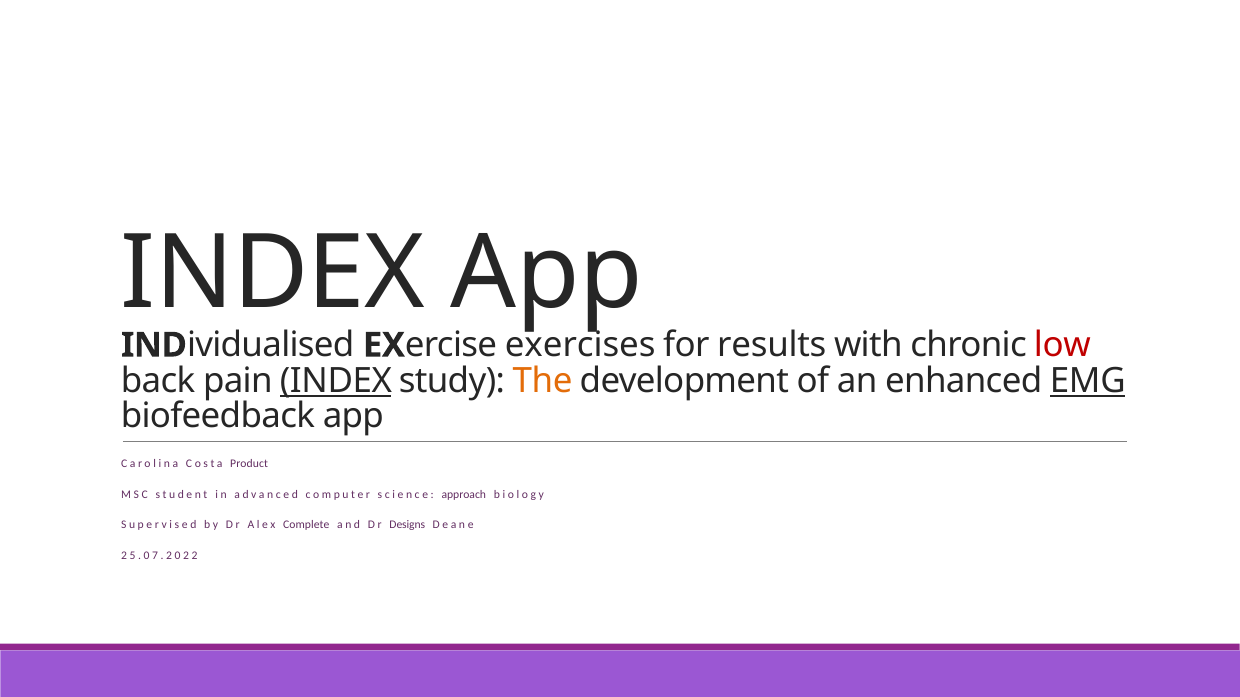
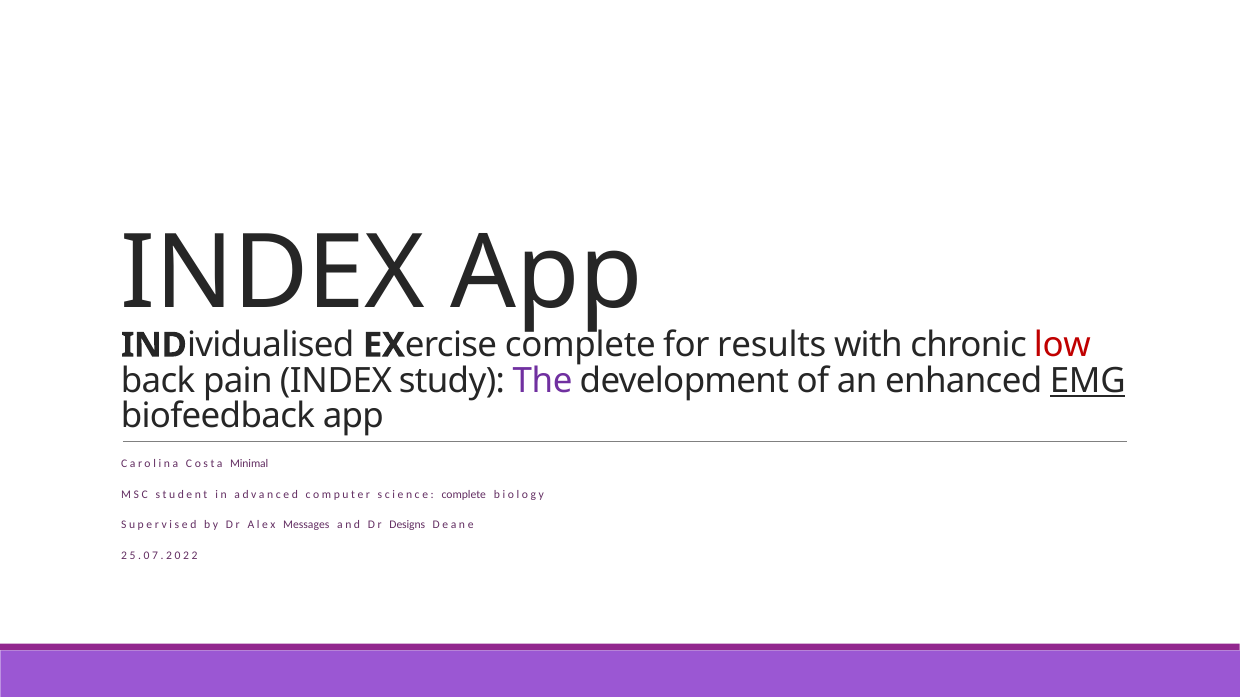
exercises: exercises -> complete (580, 345)
INDEX underline: present -> none (336, 381)
The colour: orange -> purple (542, 381)
Product: Product -> Minimal (249, 464)
science approach: approach -> complete (464, 495)
Complete: Complete -> Messages (306, 525)
